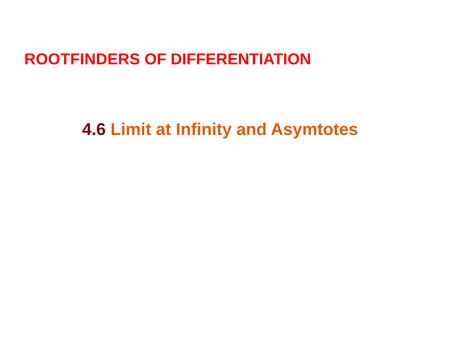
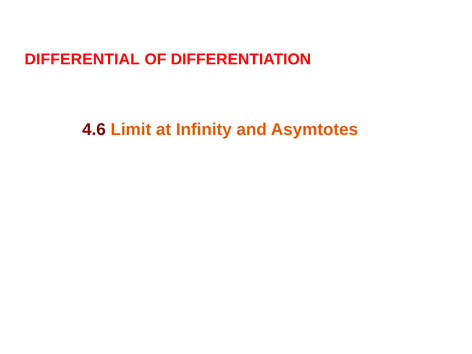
ROOTFINDERS: ROOTFINDERS -> DIFFERENTIAL (82, 59)
